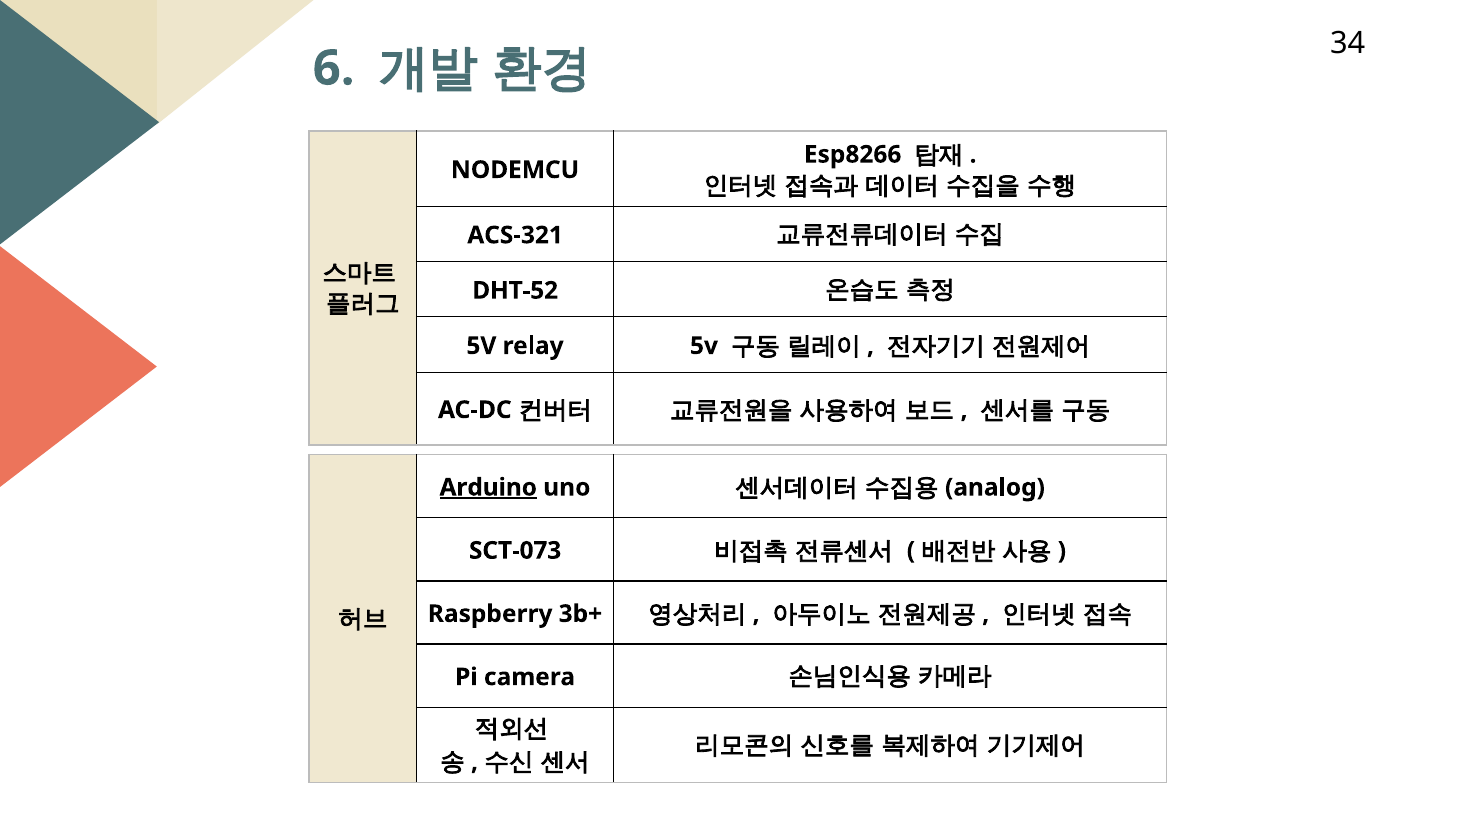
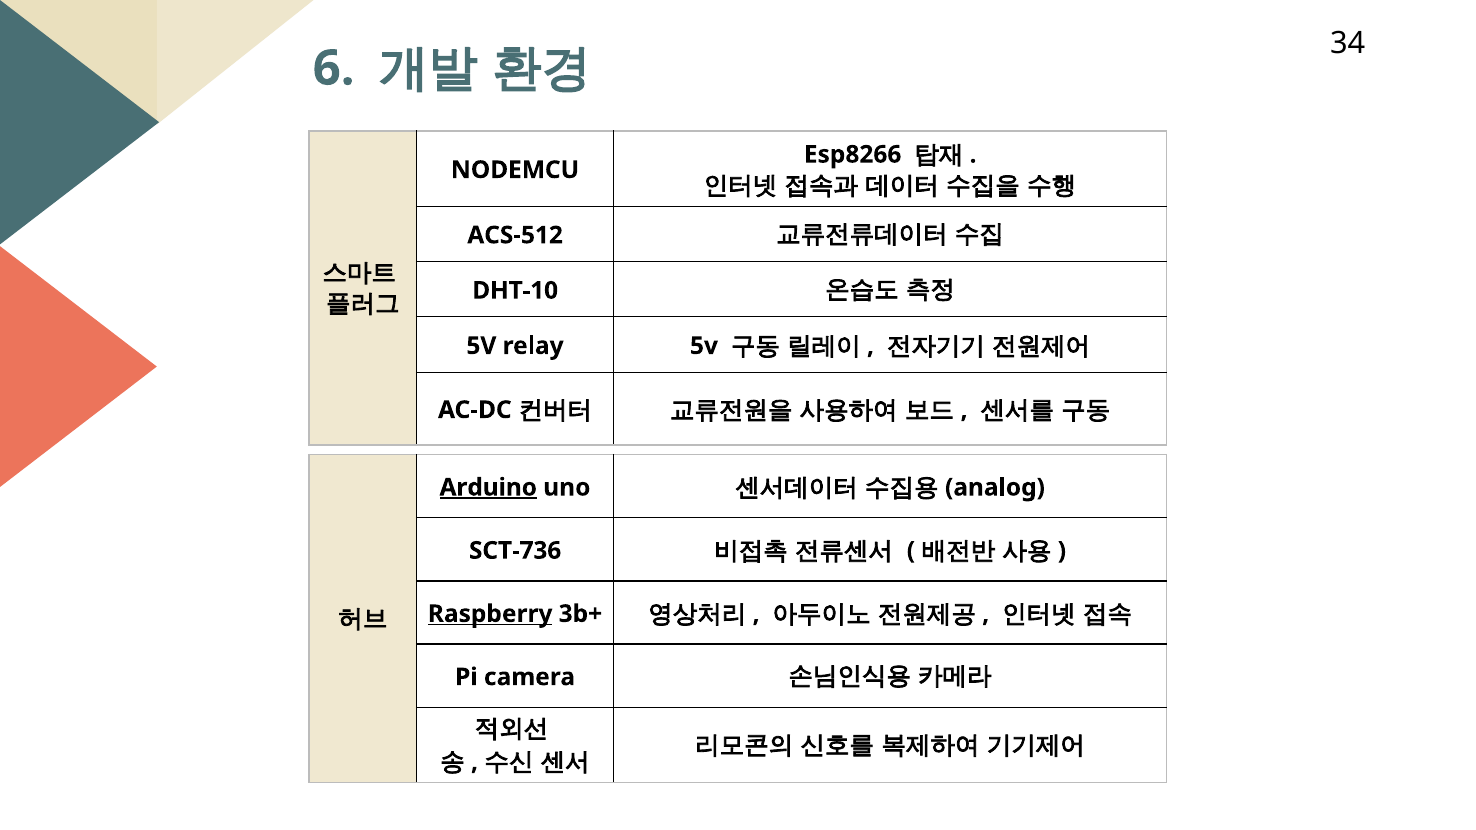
ACS-321: ACS-321 -> ACS-512 (515, 235)
DHT-52: DHT-52 -> DHT-10 (515, 291)
SCT-073: SCT-073 -> SCT-736 (515, 551)
Raspberry underline: none -> present (490, 614)
